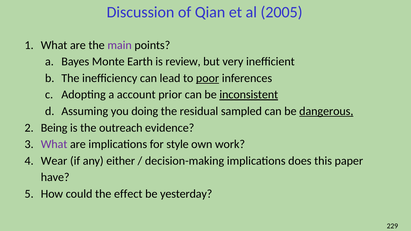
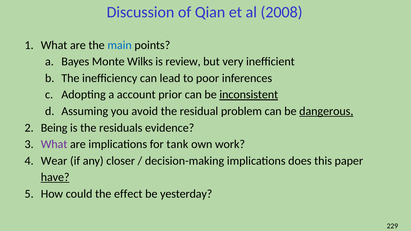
2005: 2005 -> 2008 (282, 12)
main colour: purple -> blue (120, 45)
Earth: Earth -> Wilks (140, 62)
poor underline: present -> none (208, 78)
doing: doing -> avoid (145, 111)
sampled: sampled -> problem (241, 111)
outreach: outreach -> residuals (121, 128)
style: style -> tank (177, 144)
either: either -> closer (121, 161)
have underline: none -> present (55, 177)
